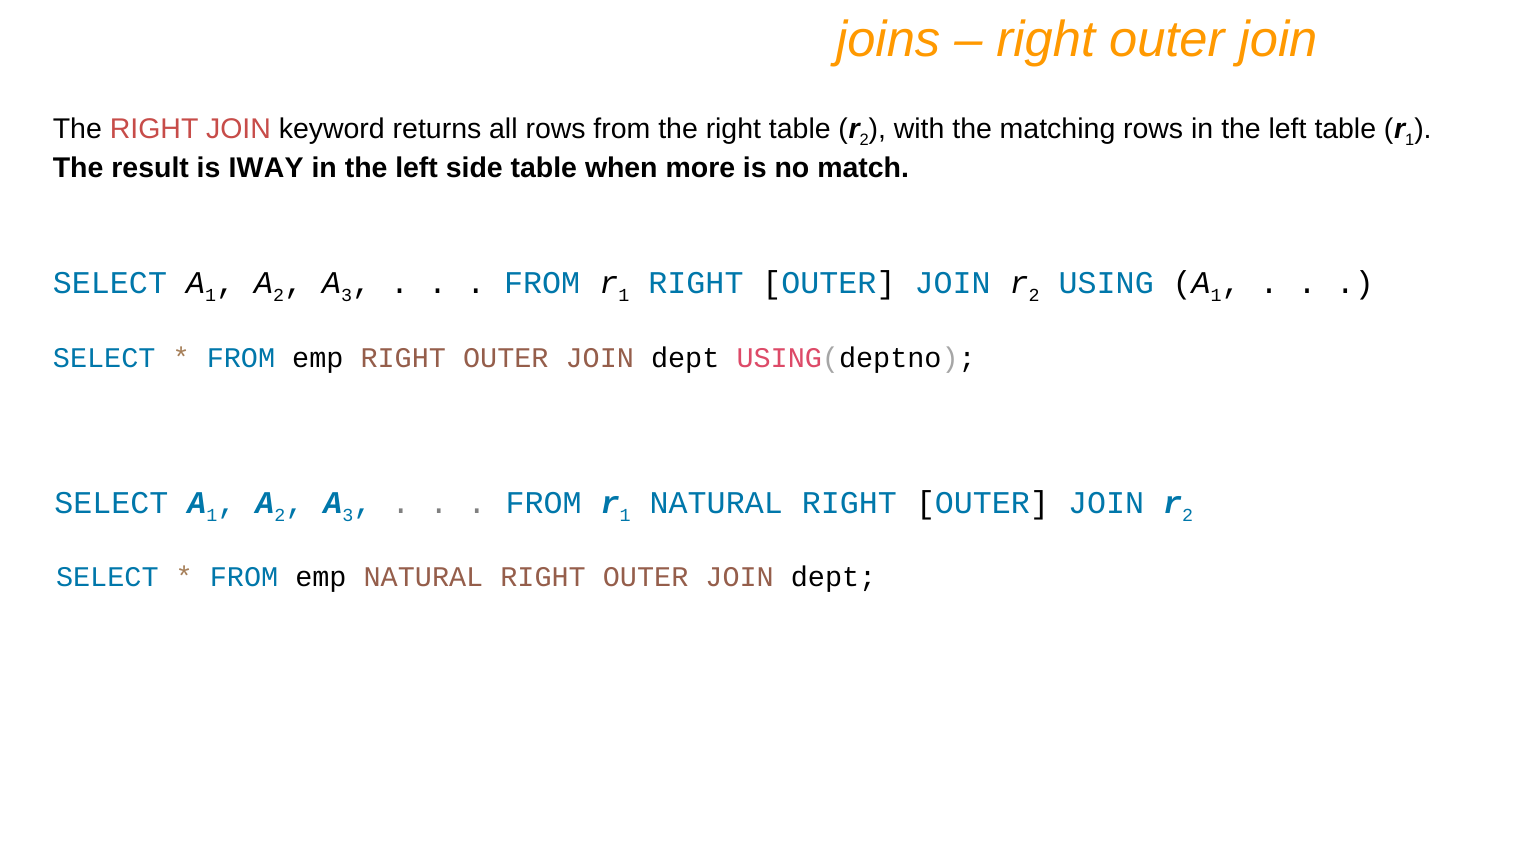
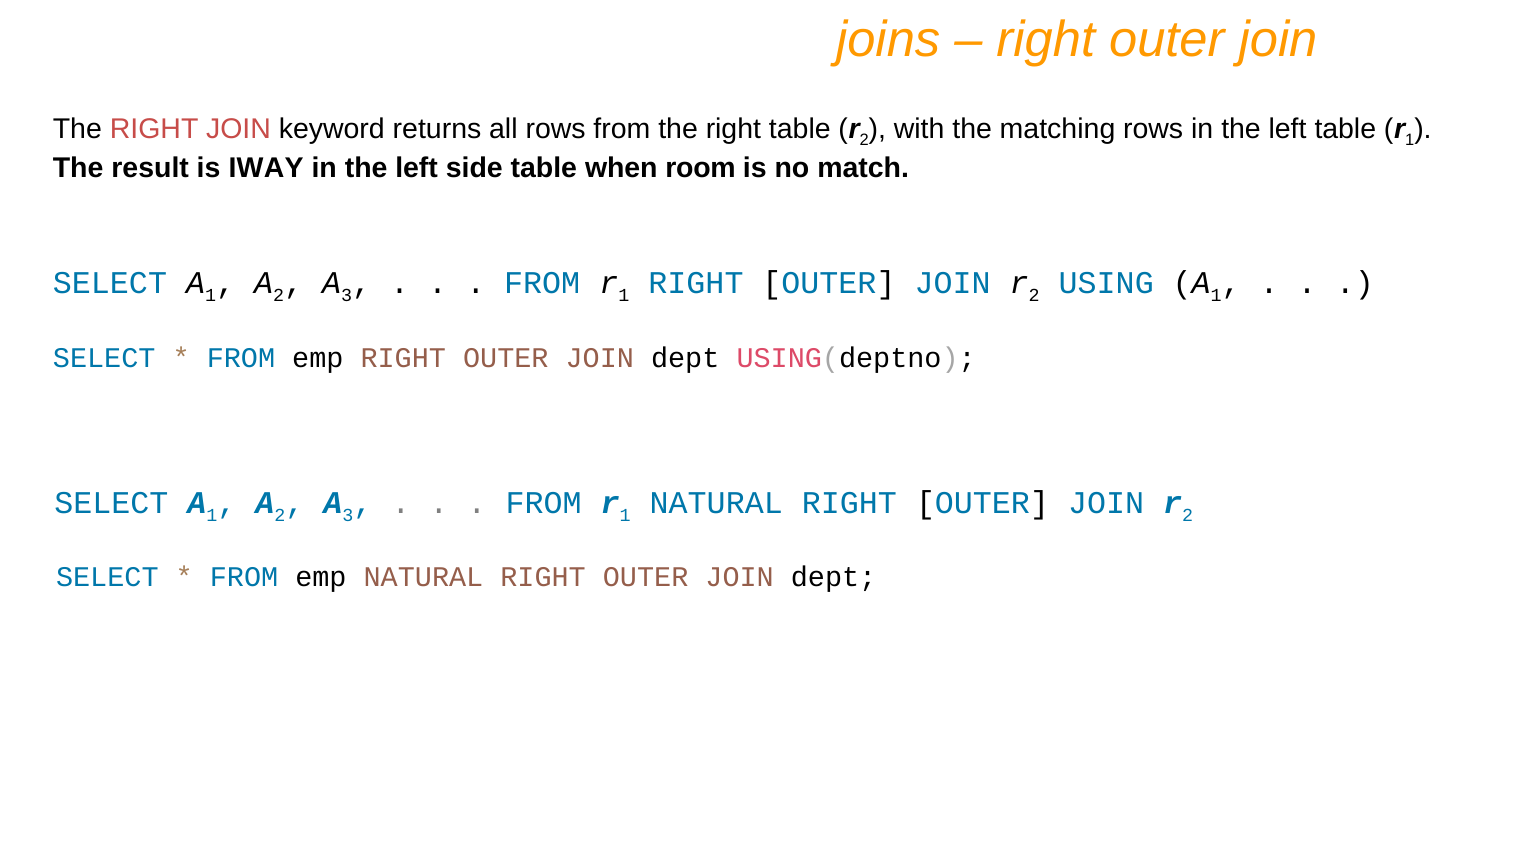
more: more -> room (701, 168)
